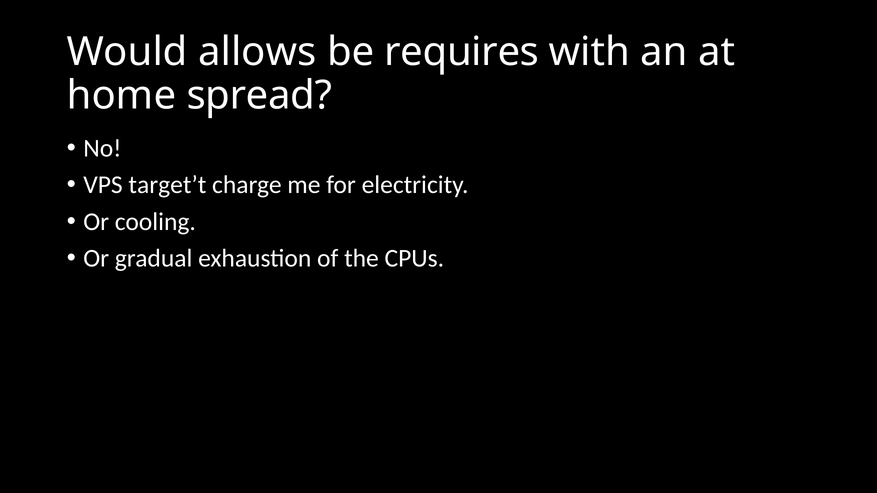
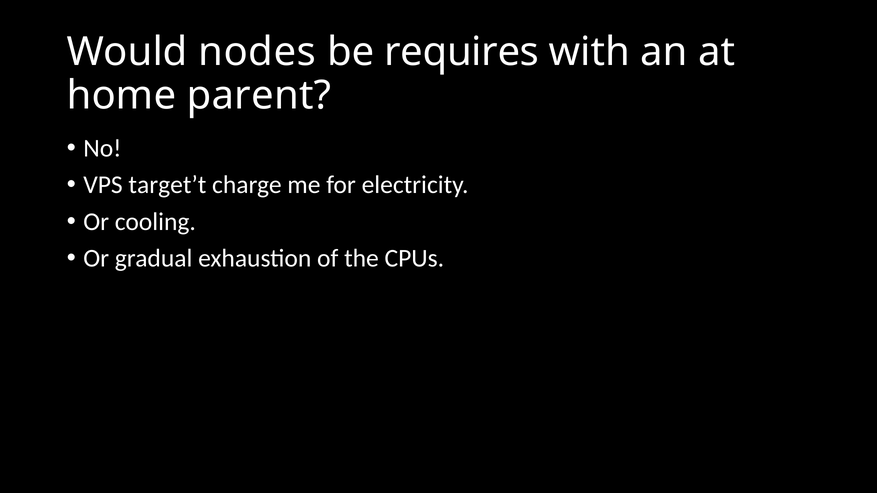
allows: allows -> nodes (257, 52)
spread: spread -> parent (259, 95)
